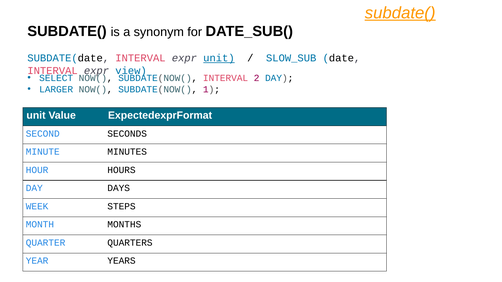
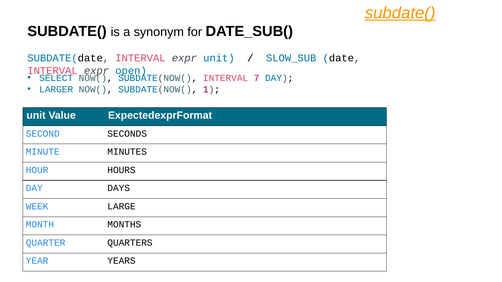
unit underline: present -> none (219, 58)
view: view -> open (131, 71)
2: 2 -> 7 (257, 78)
STEPS: STEPS -> LARGE (121, 207)
